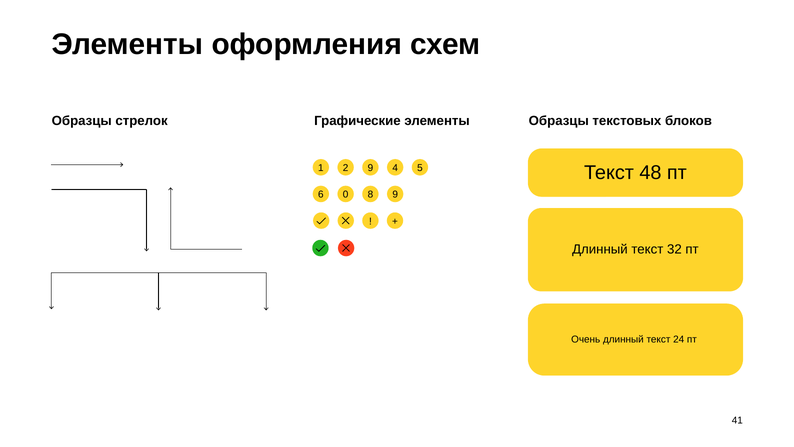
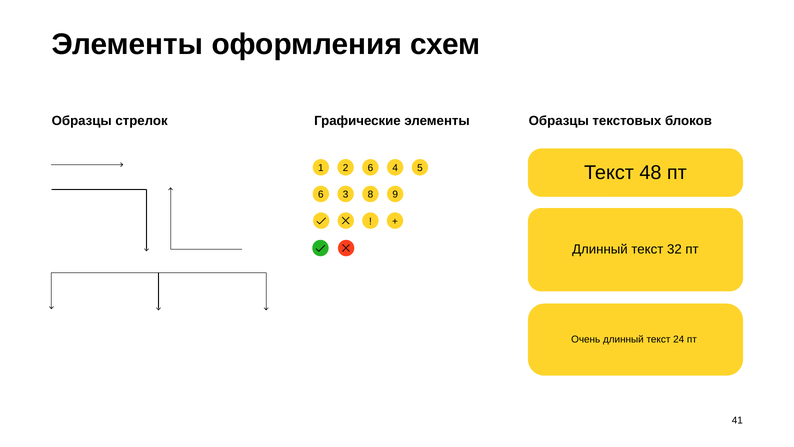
2 9: 9 -> 6 (370, 168)
0: 0 -> 3 (346, 194)
